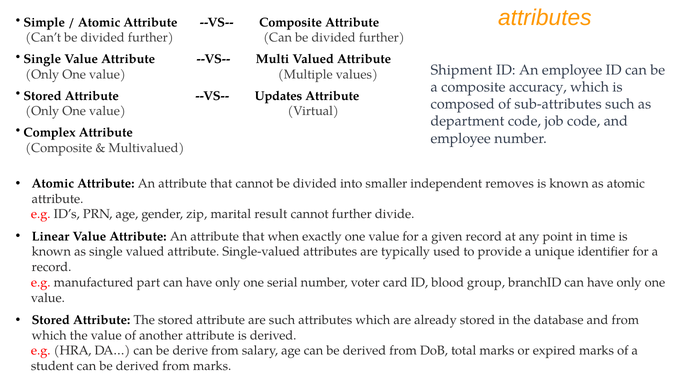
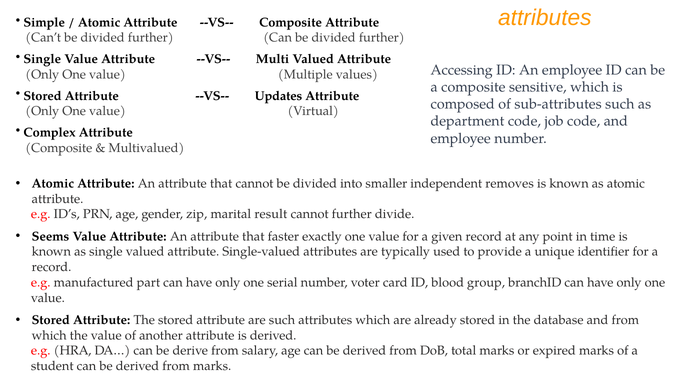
Shipment: Shipment -> Accessing (462, 70)
accuracy: accuracy -> sensitive (538, 87)
Linear: Linear -> Seems (51, 236)
when: when -> faster (283, 236)
